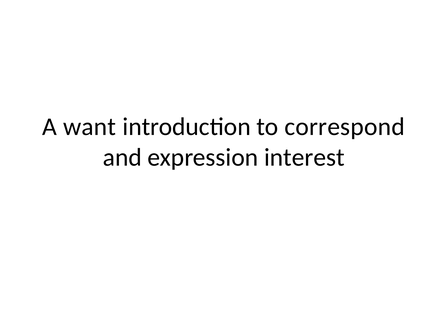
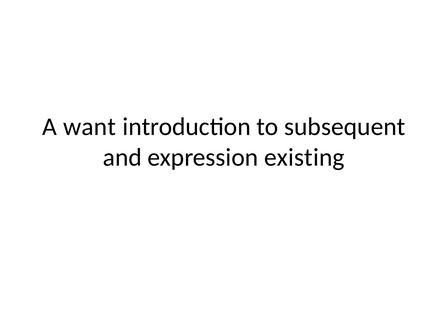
correspond: correspond -> subsequent (345, 127)
interest: interest -> existing (304, 157)
